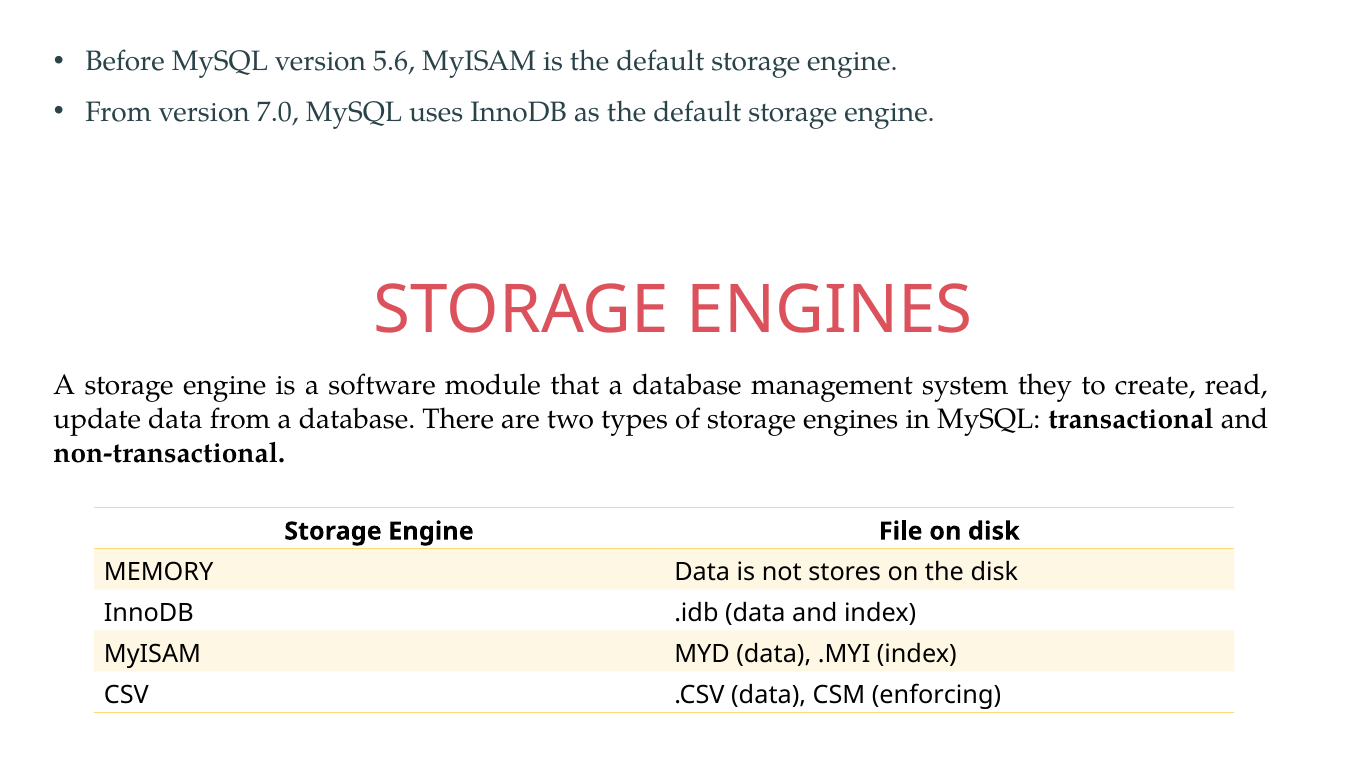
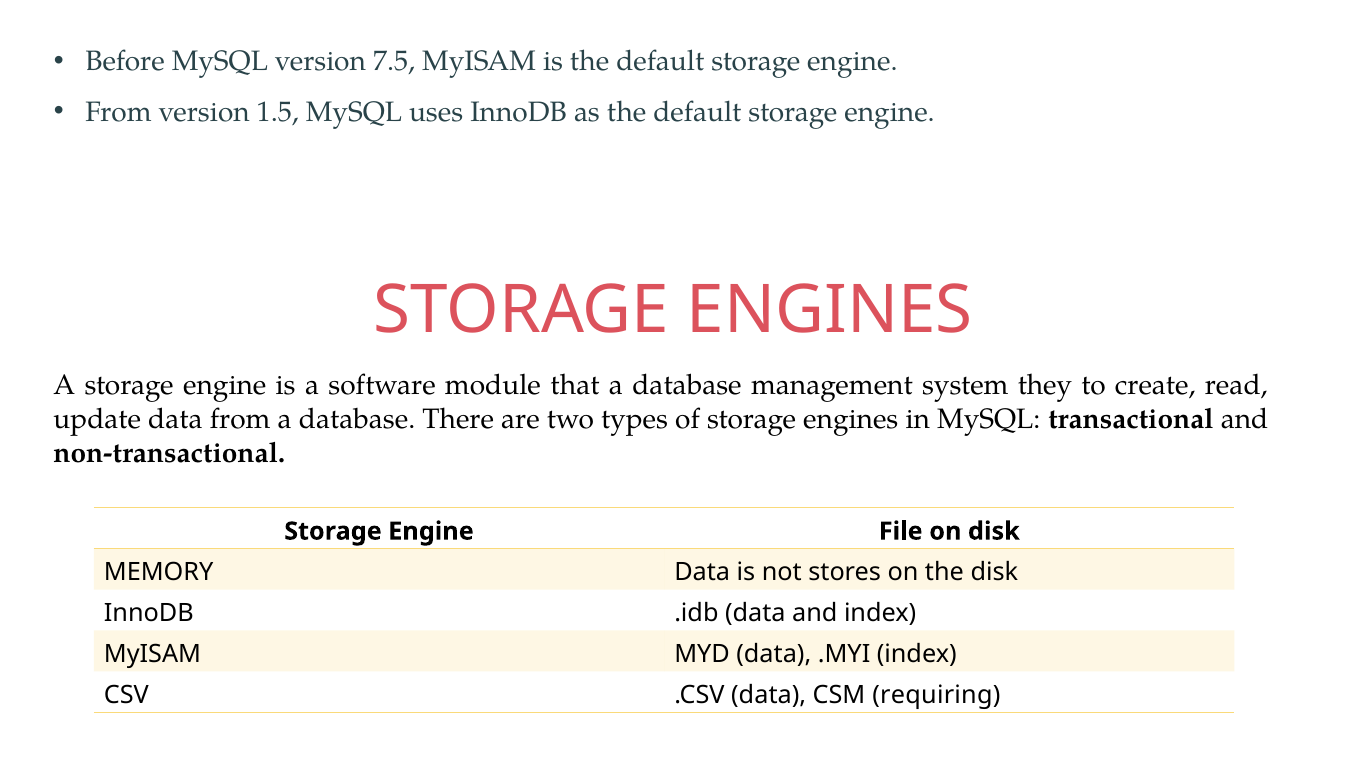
5.6: 5.6 -> 7.5 (394, 62)
7.0: 7.0 -> 1.5 (278, 112)
enforcing: enforcing -> requiring (936, 696)
